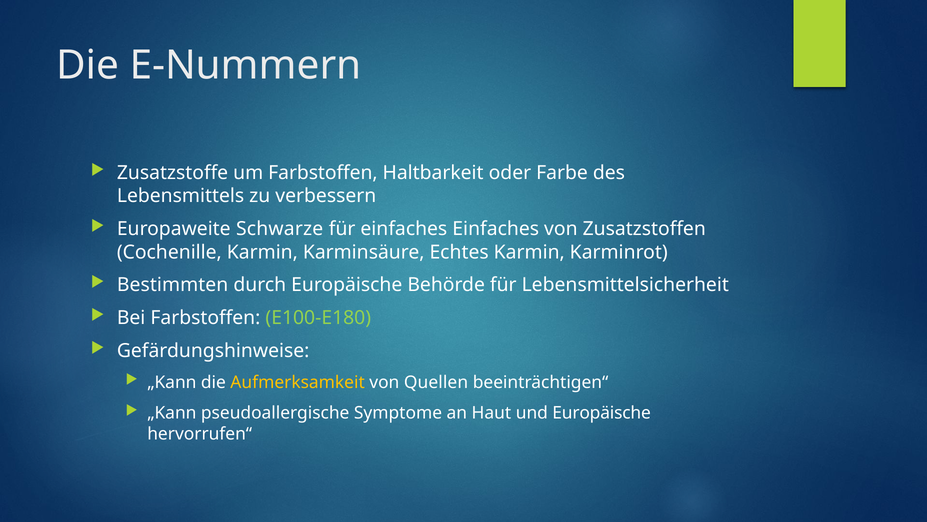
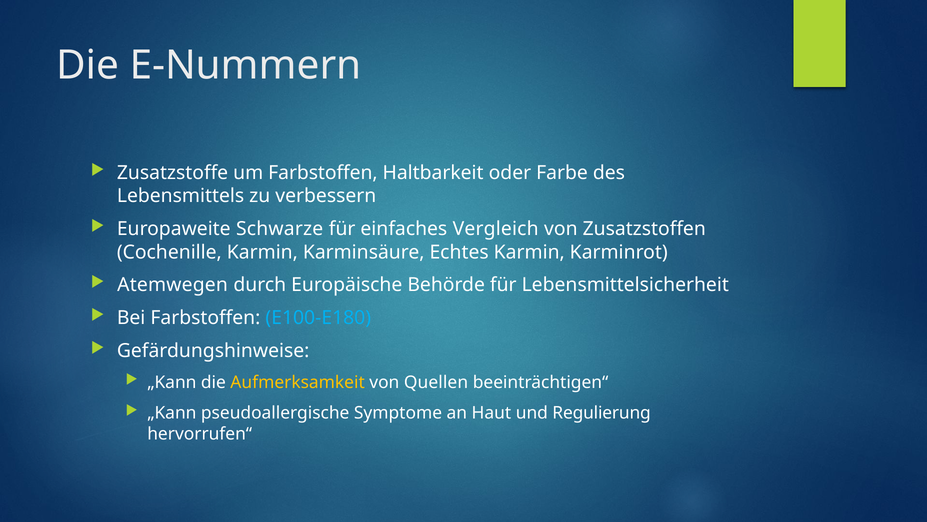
einfaches Einfaches: Einfaches -> Vergleich (496, 229)
Bestimmten: Bestimmten -> Atemwegen (173, 285)
E100-E180 colour: light green -> light blue (318, 318)
und Europäische: Europäische -> Regulierung (602, 413)
